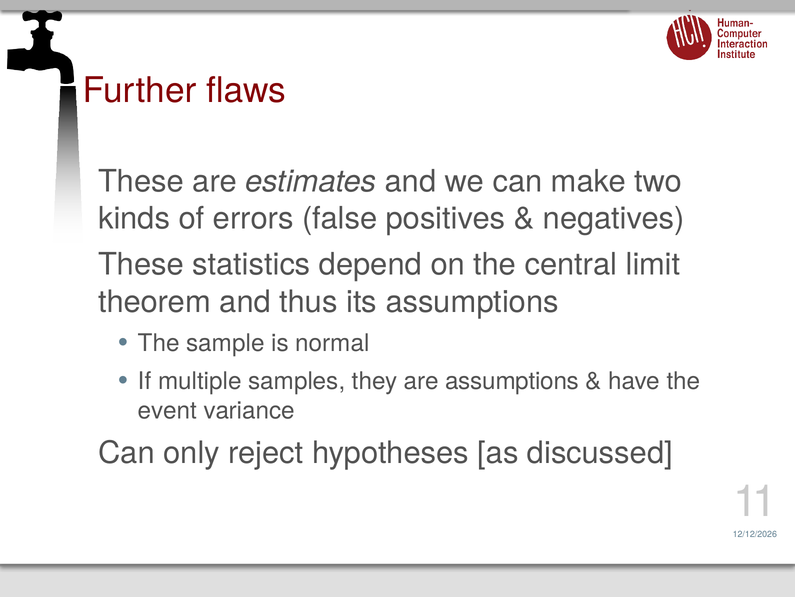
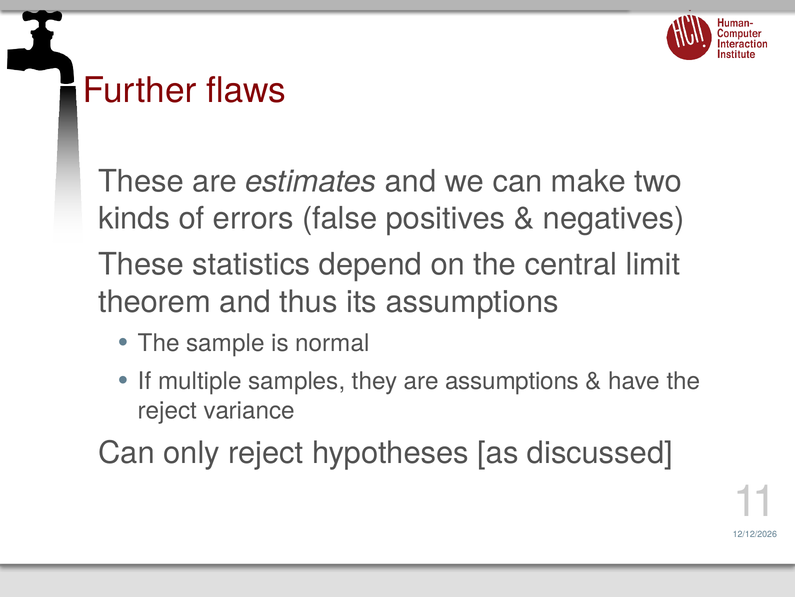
event: event -> reject (168, 410)
